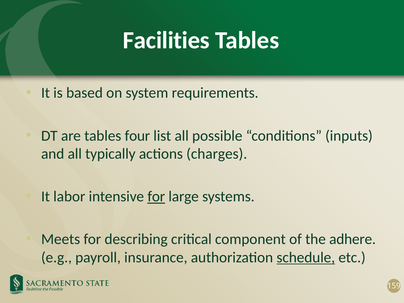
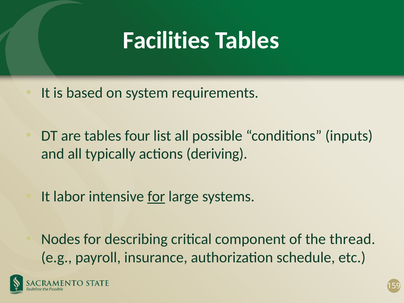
charges: charges -> deriving (217, 154)
Meets: Meets -> Nodes (61, 239)
adhere: adhere -> thread (352, 239)
schedule underline: present -> none (306, 257)
